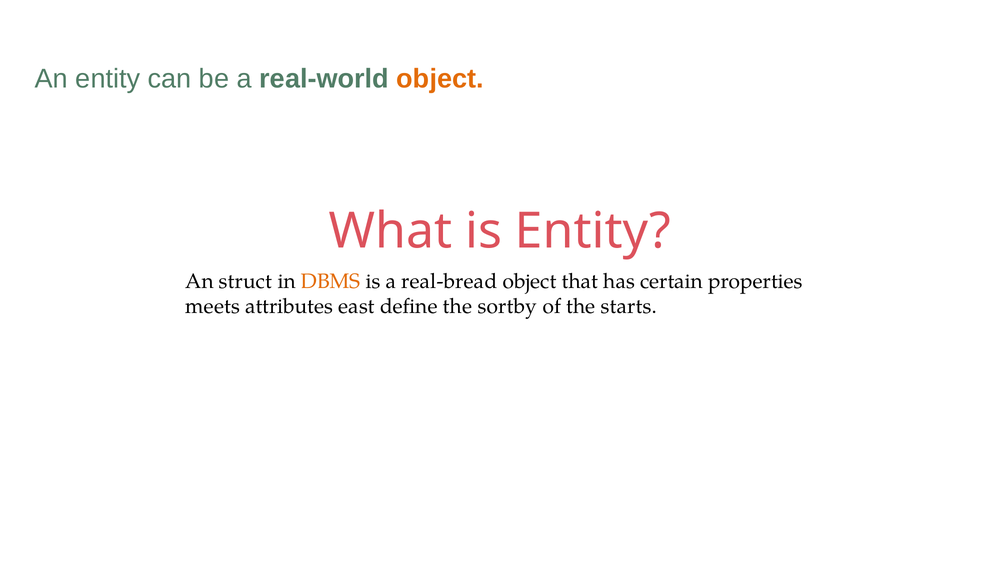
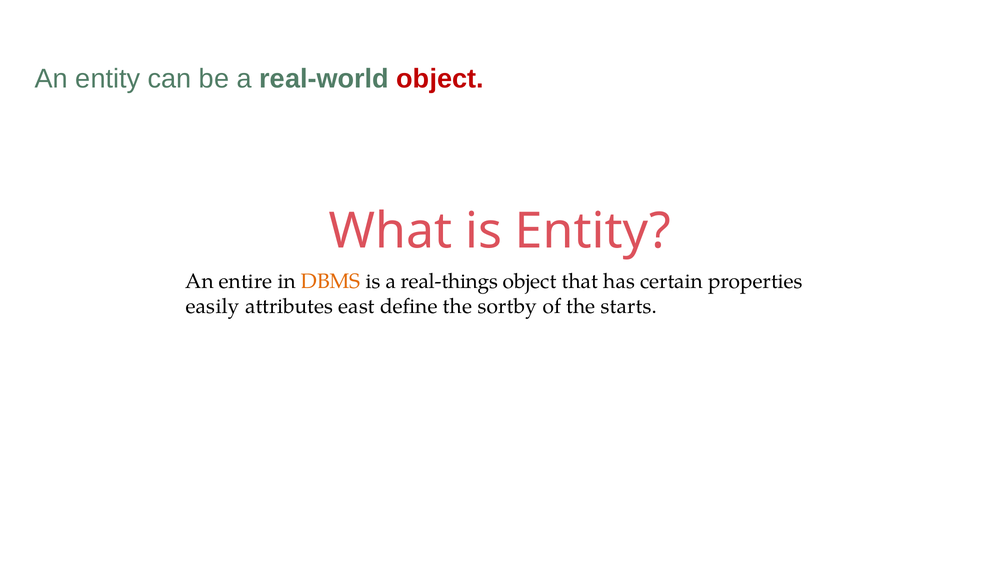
object colour: orange -> red (440, 79)
struct: struct -> entire (246, 281)
real-bread: real-bread -> real-things (449, 281)
meets: meets -> easily (213, 306)
